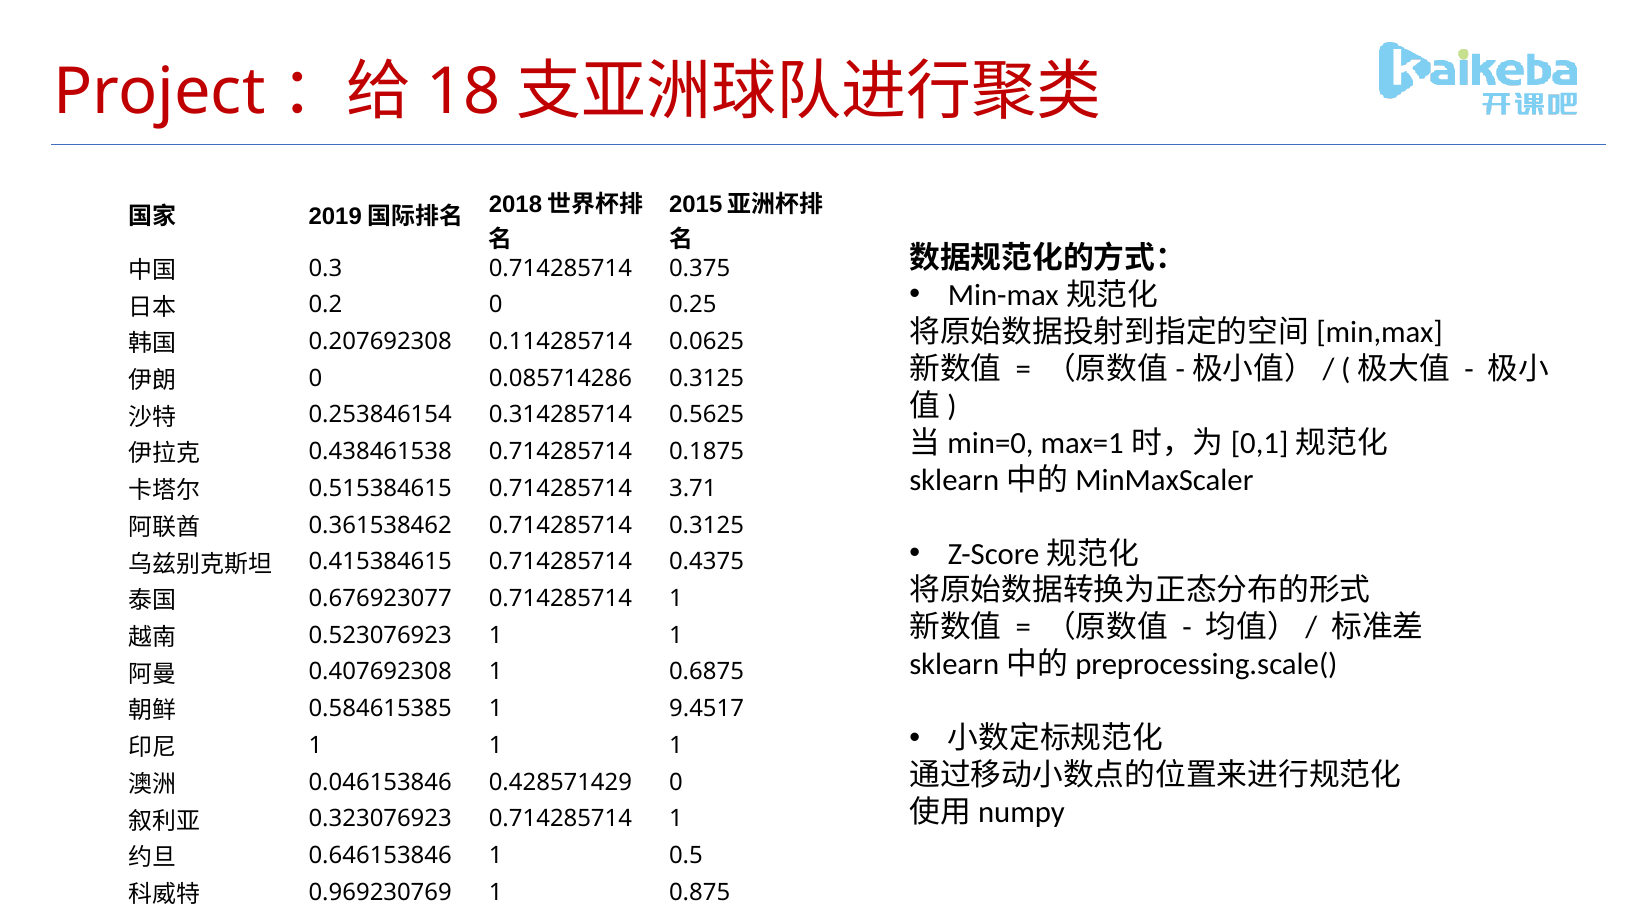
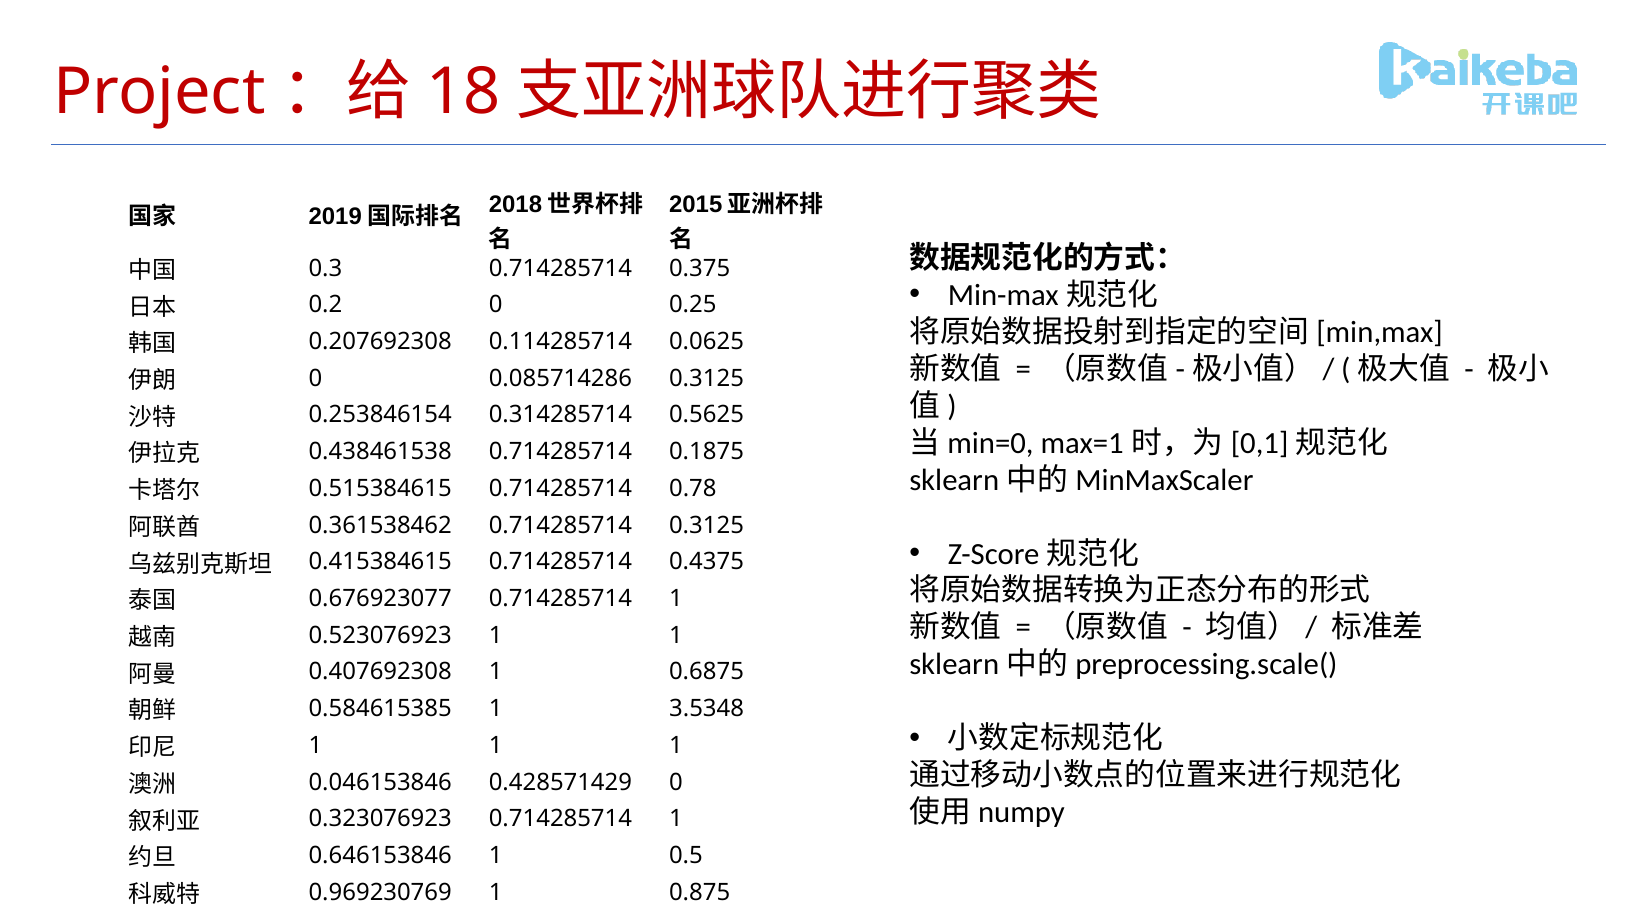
3.71: 3.71 -> 0.78 (693, 488)
9.4517: 9.4517 -> 3.5348 (707, 708)
